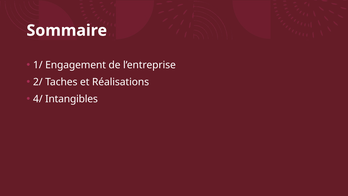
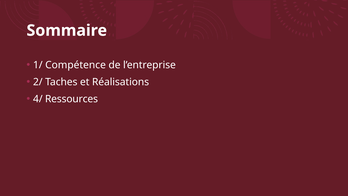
Engagement: Engagement -> Compétence (76, 65)
Intangibles: Intangibles -> Ressources (71, 99)
